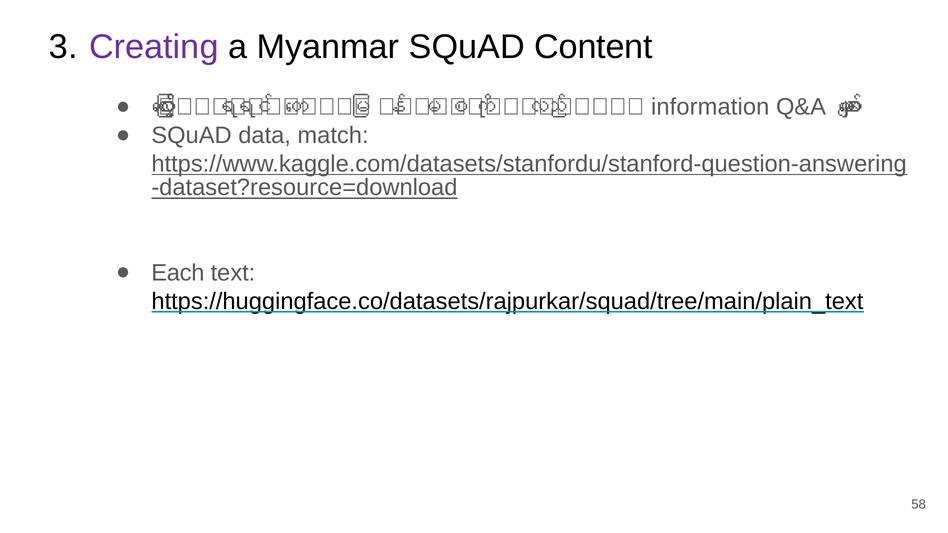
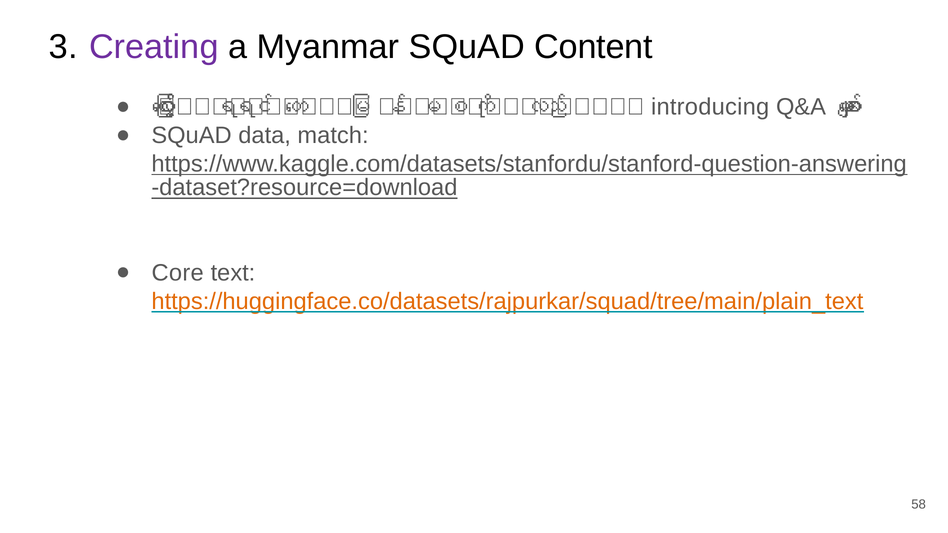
information: information -> introducing (710, 107)
Each: Each -> Core (178, 273)
https://huggingface.co/datasets/rajpurkar/squad/tree/main/plain_text colour: black -> orange (507, 302)
